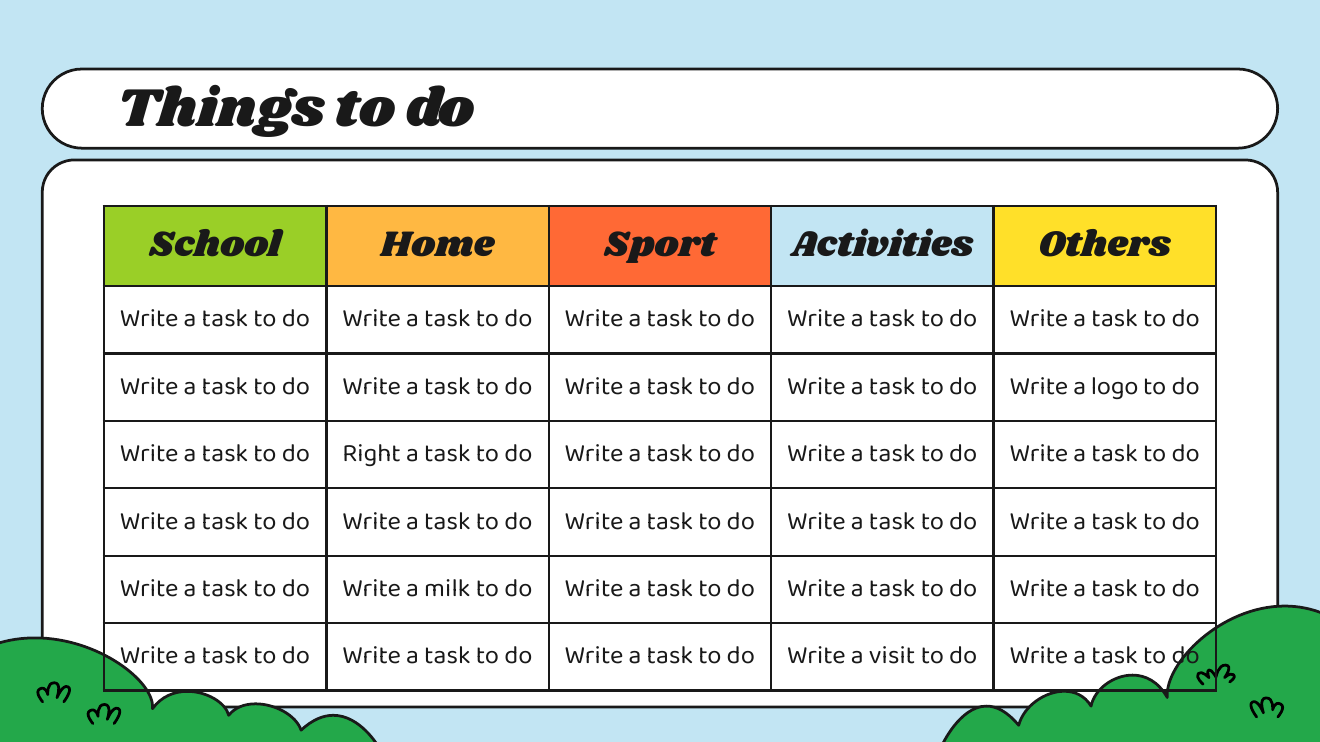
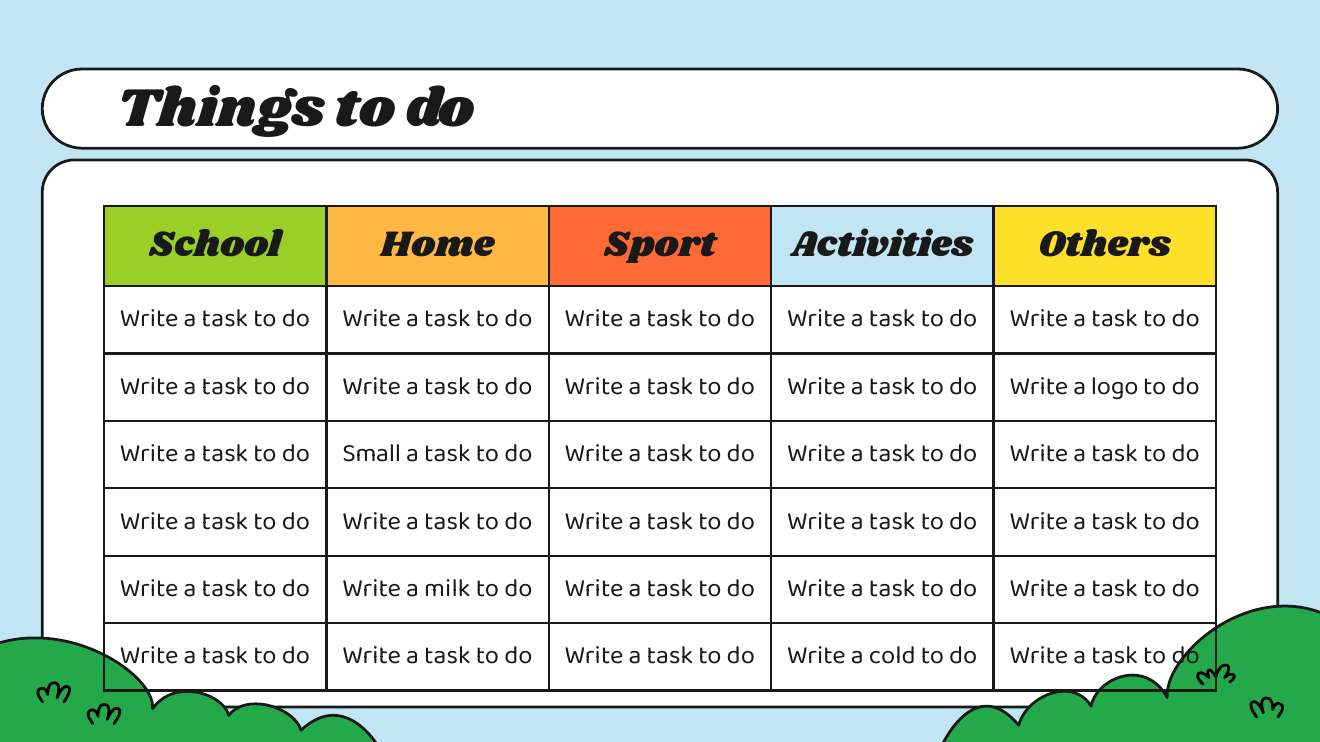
Right: Right -> Small (372, 453)
visit: visit -> cold (892, 656)
